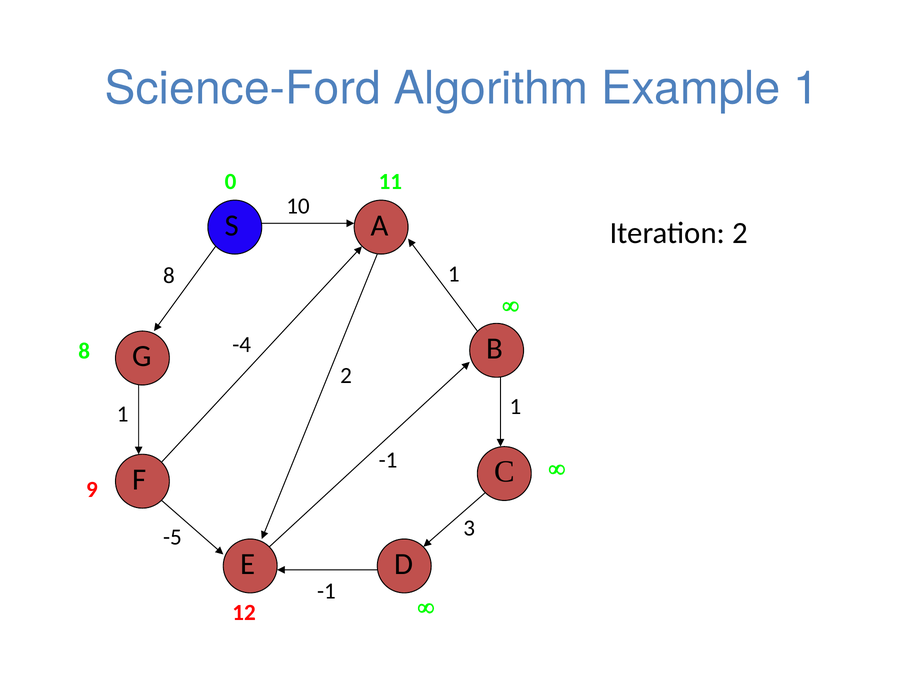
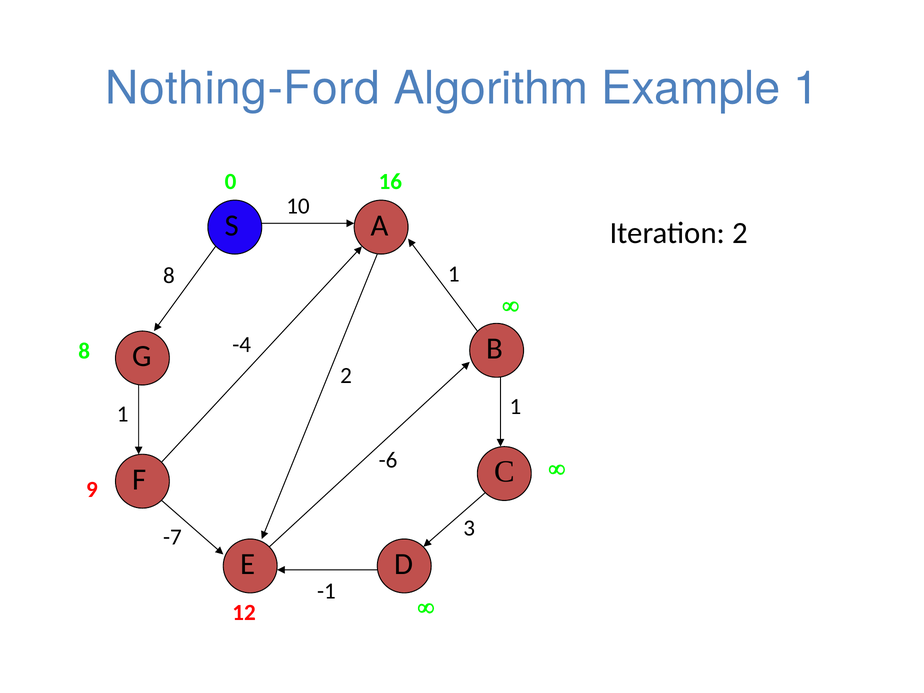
Science-Ford: Science-Ford -> Nothing-Ford (243, 89)
11: 11 -> 16 (390, 182)
-1: -1 -> -6 (388, 460)
-5: -5 -> -7 (172, 537)
